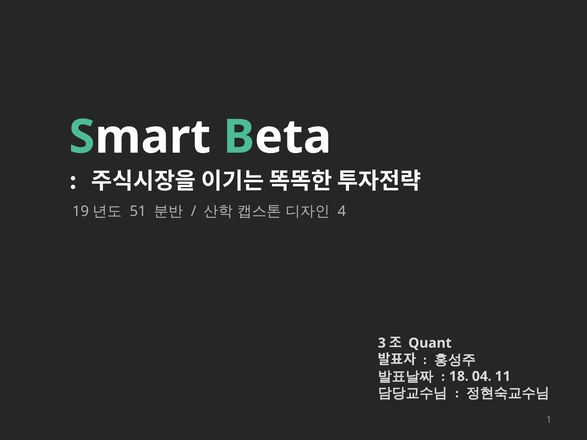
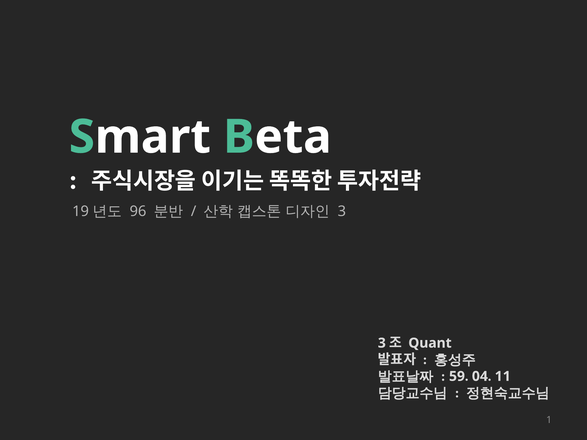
51: 51 -> 96 (138, 211)
4: 4 -> 3 (342, 211)
18: 18 -> 59 (457, 377)
